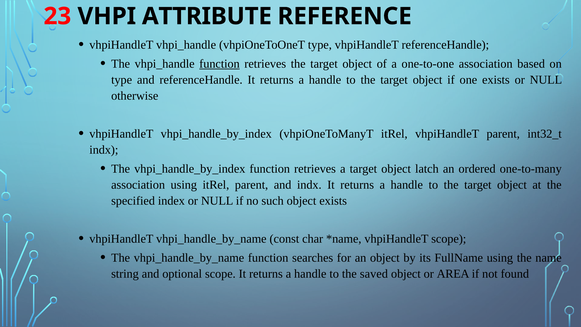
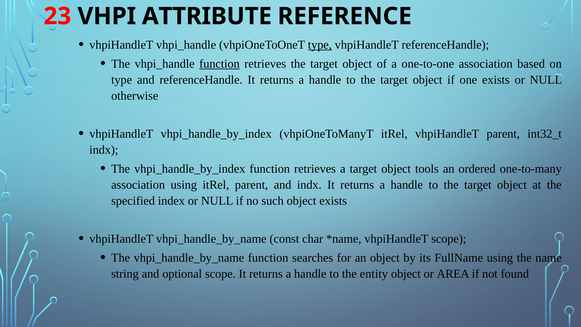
type underline: none -> present (320, 45)
latch: latch -> tools (427, 169)
saved: saved -> entity (374, 274)
